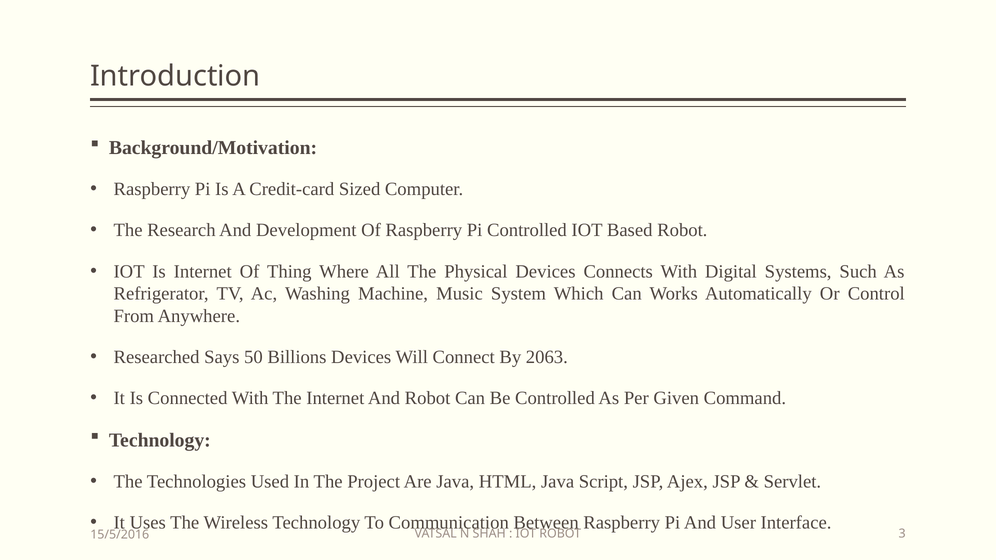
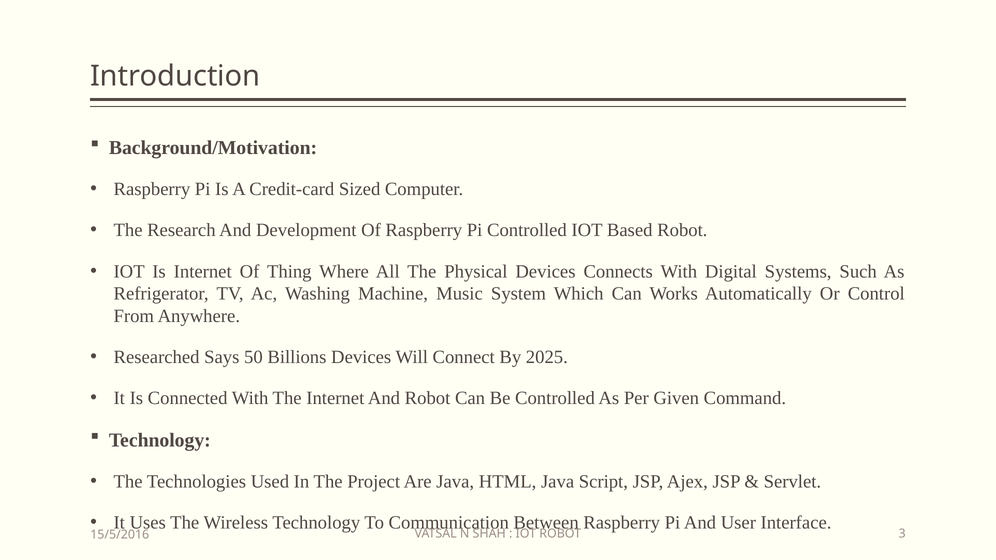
2063: 2063 -> 2025 (547, 357)
